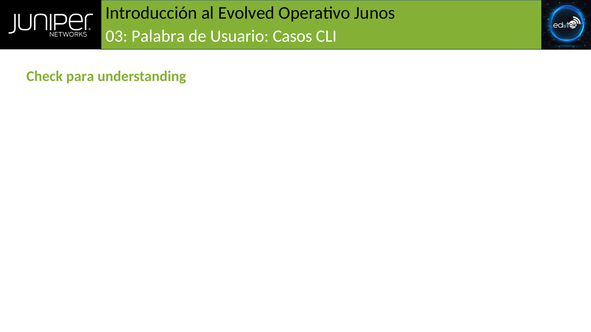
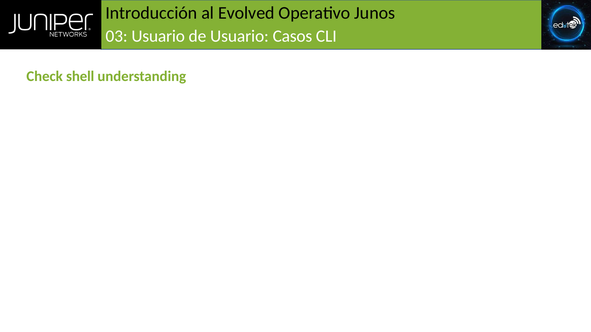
03 Palabra: Palabra -> Usuario (158, 36)
para: para -> shell (80, 76)
